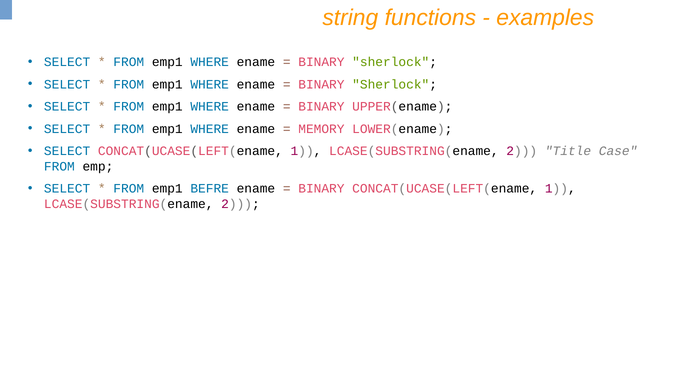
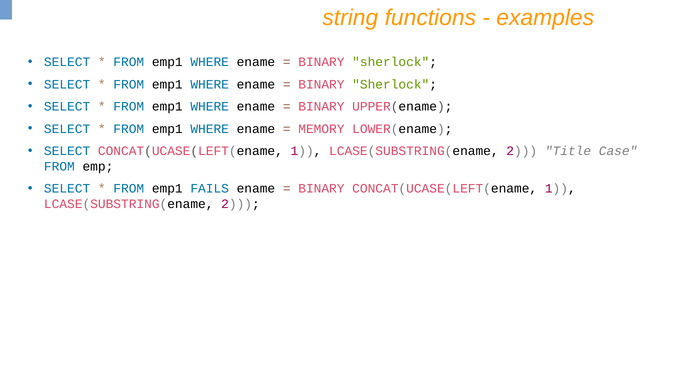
BEFRE: BEFRE -> FAILS (210, 189)
